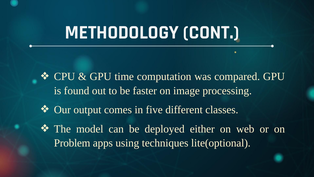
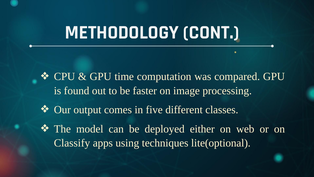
Problem: Problem -> Classify (72, 143)
